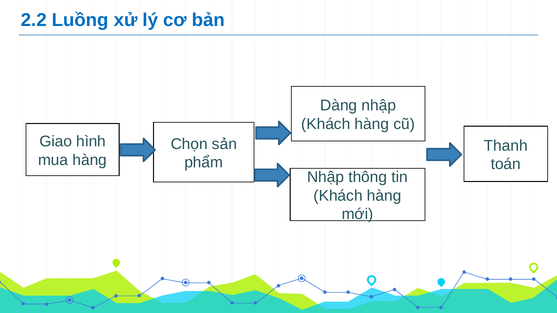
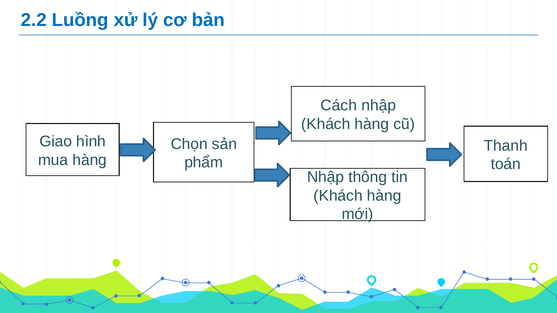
Dàng: Dàng -> Cách (339, 106)
